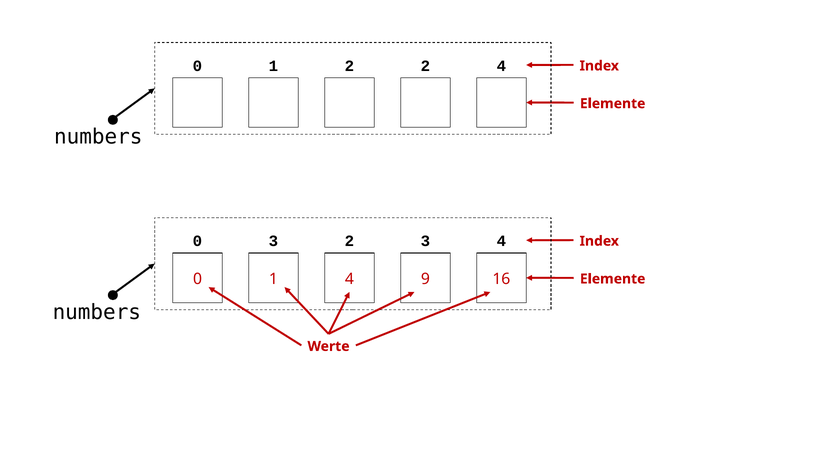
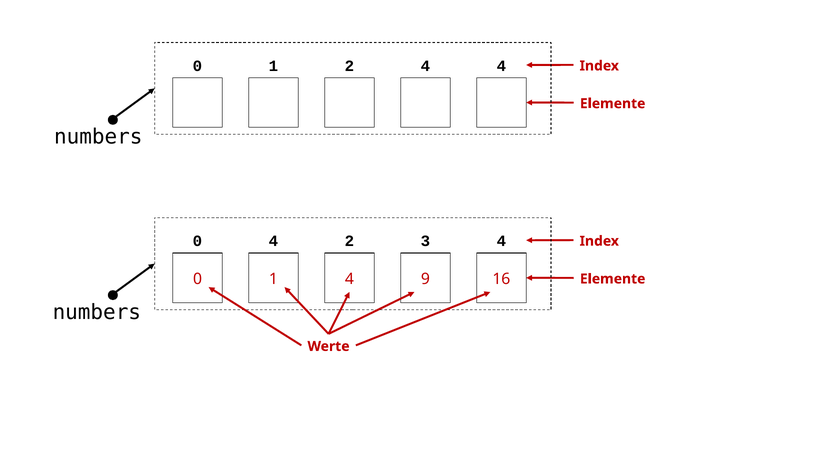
2 2: 2 -> 4 (425, 66)
0 3: 3 -> 4 (273, 241)
